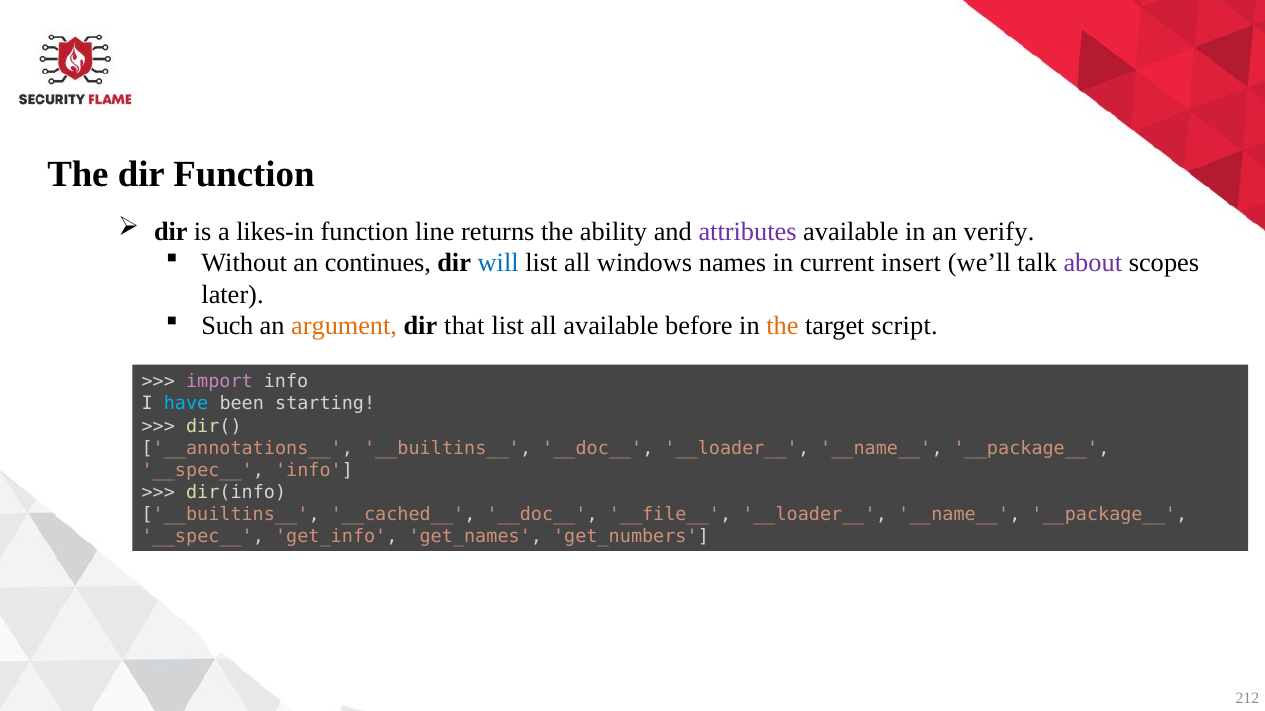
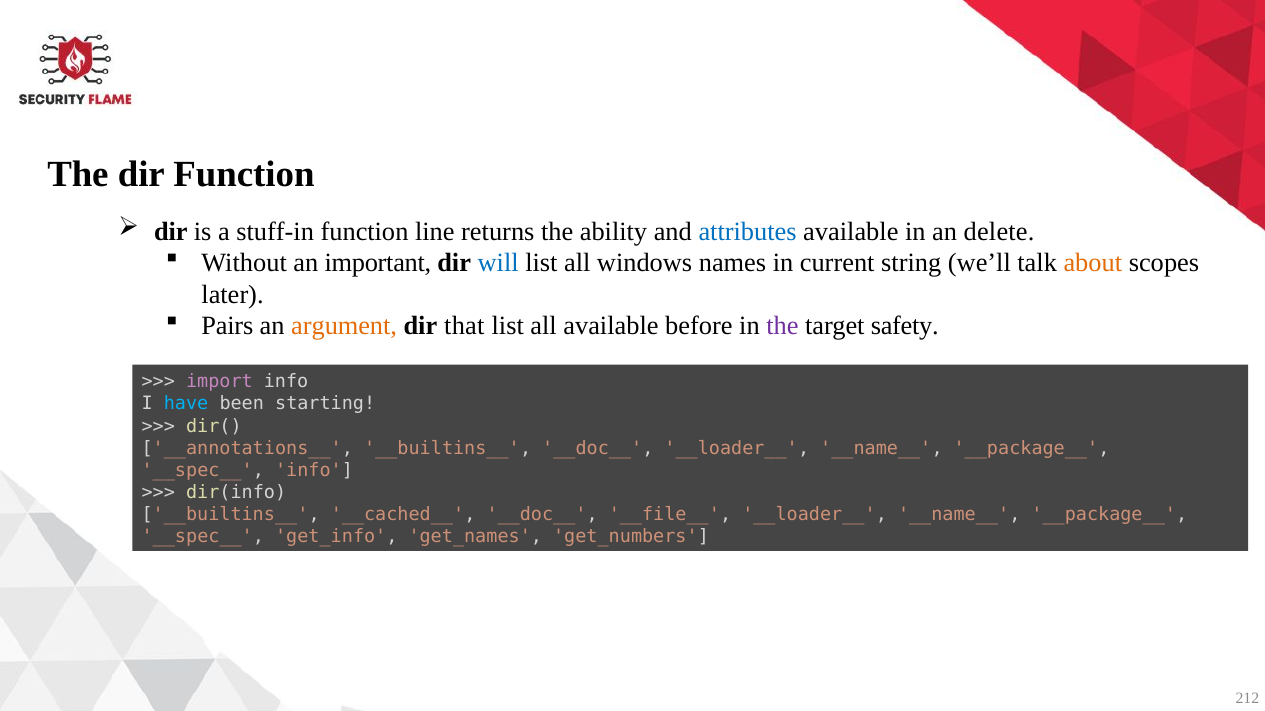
likes-in: likes-in -> stuff-in (275, 232)
attributes colour: purple -> blue (748, 232)
verify: verify -> delete (999, 232)
continues: continues -> important (378, 263)
insert: insert -> string (911, 263)
about colour: purple -> orange (1093, 263)
Such: Such -> Pairs (227, 326)
the colour: orange -> purple (782, 326)
script: script -> safety (905, 326)
